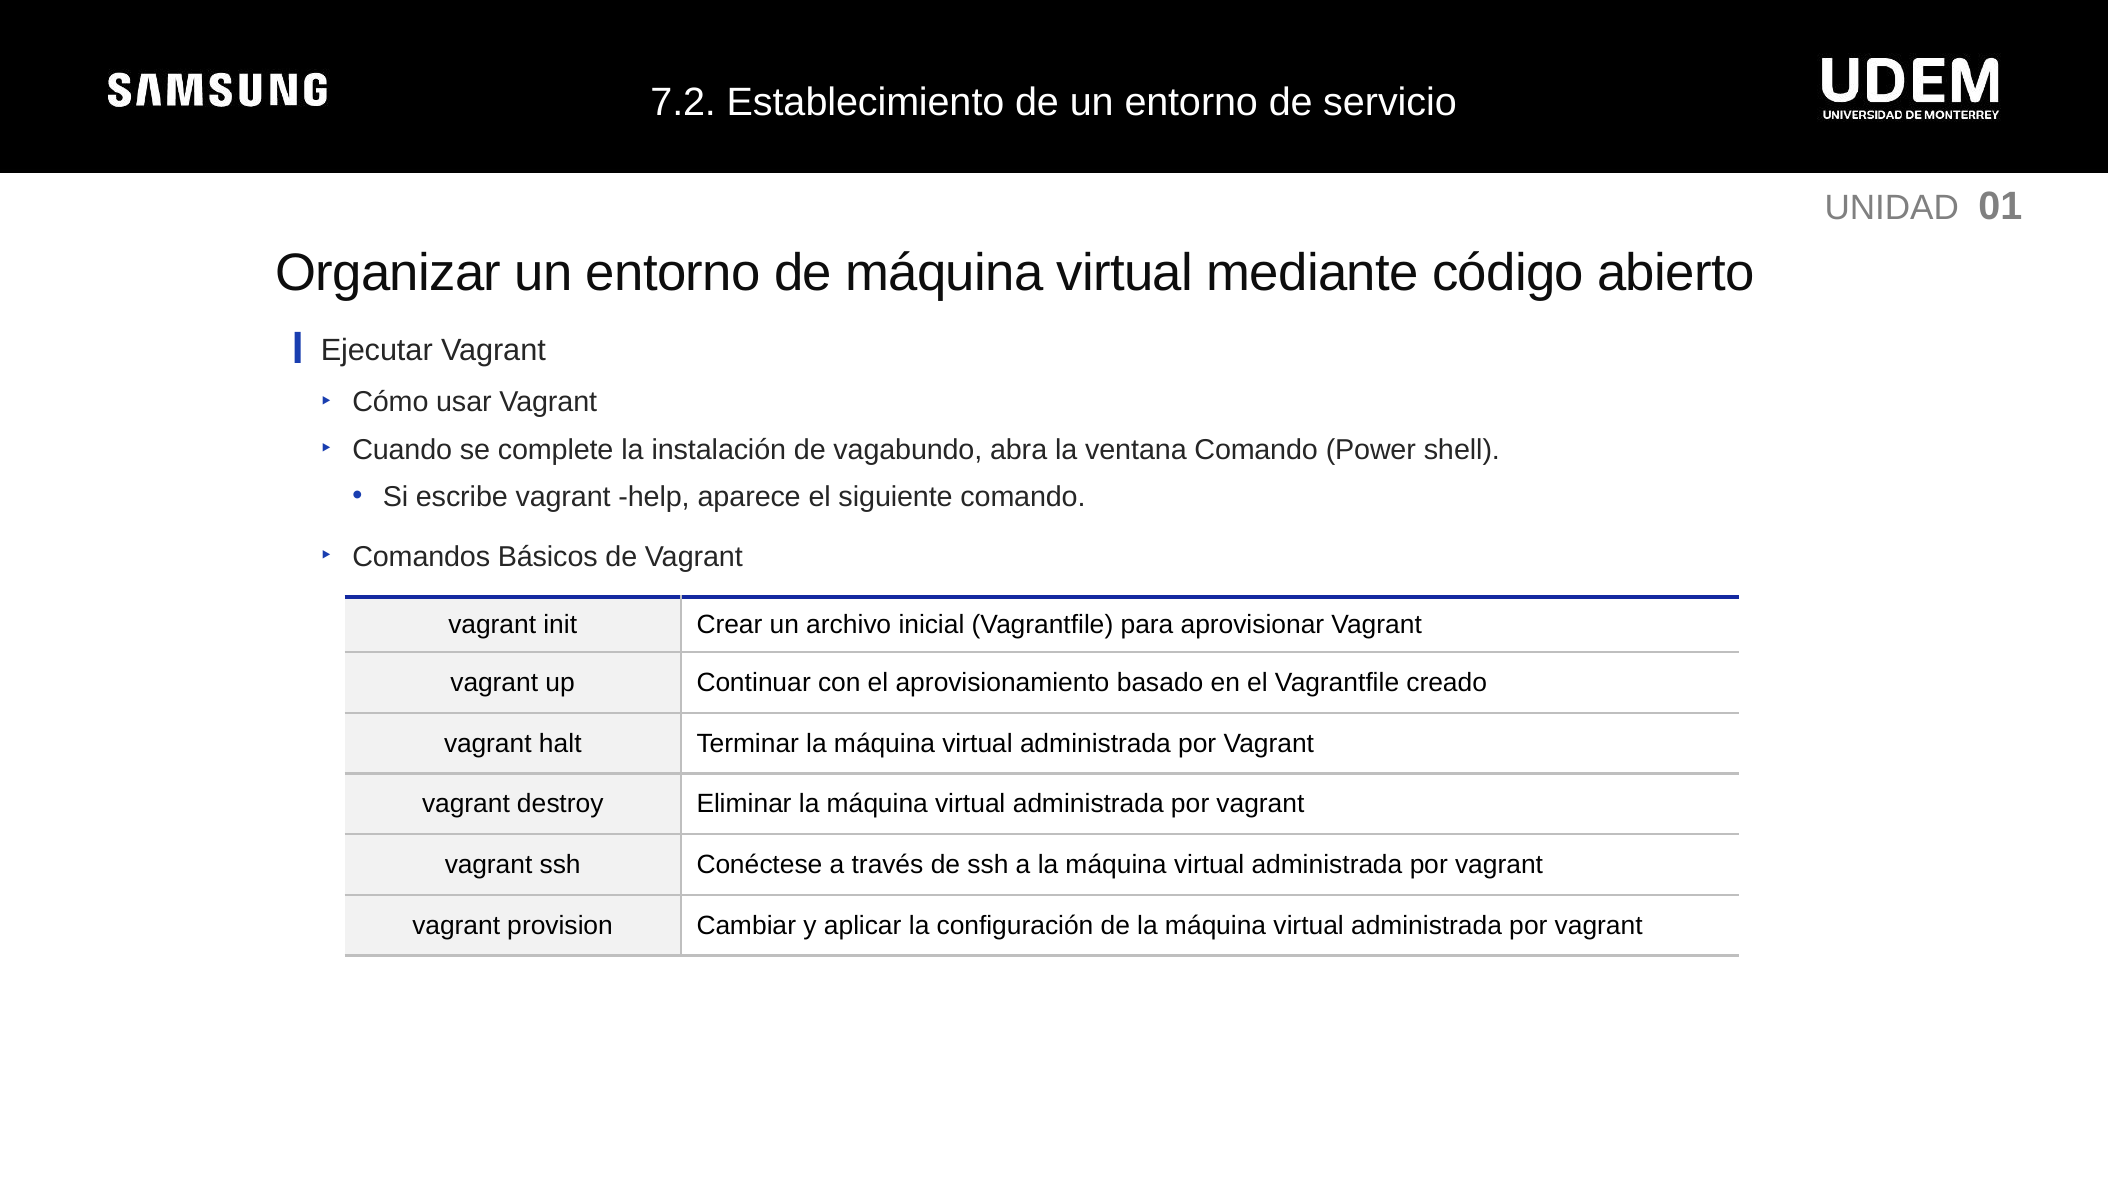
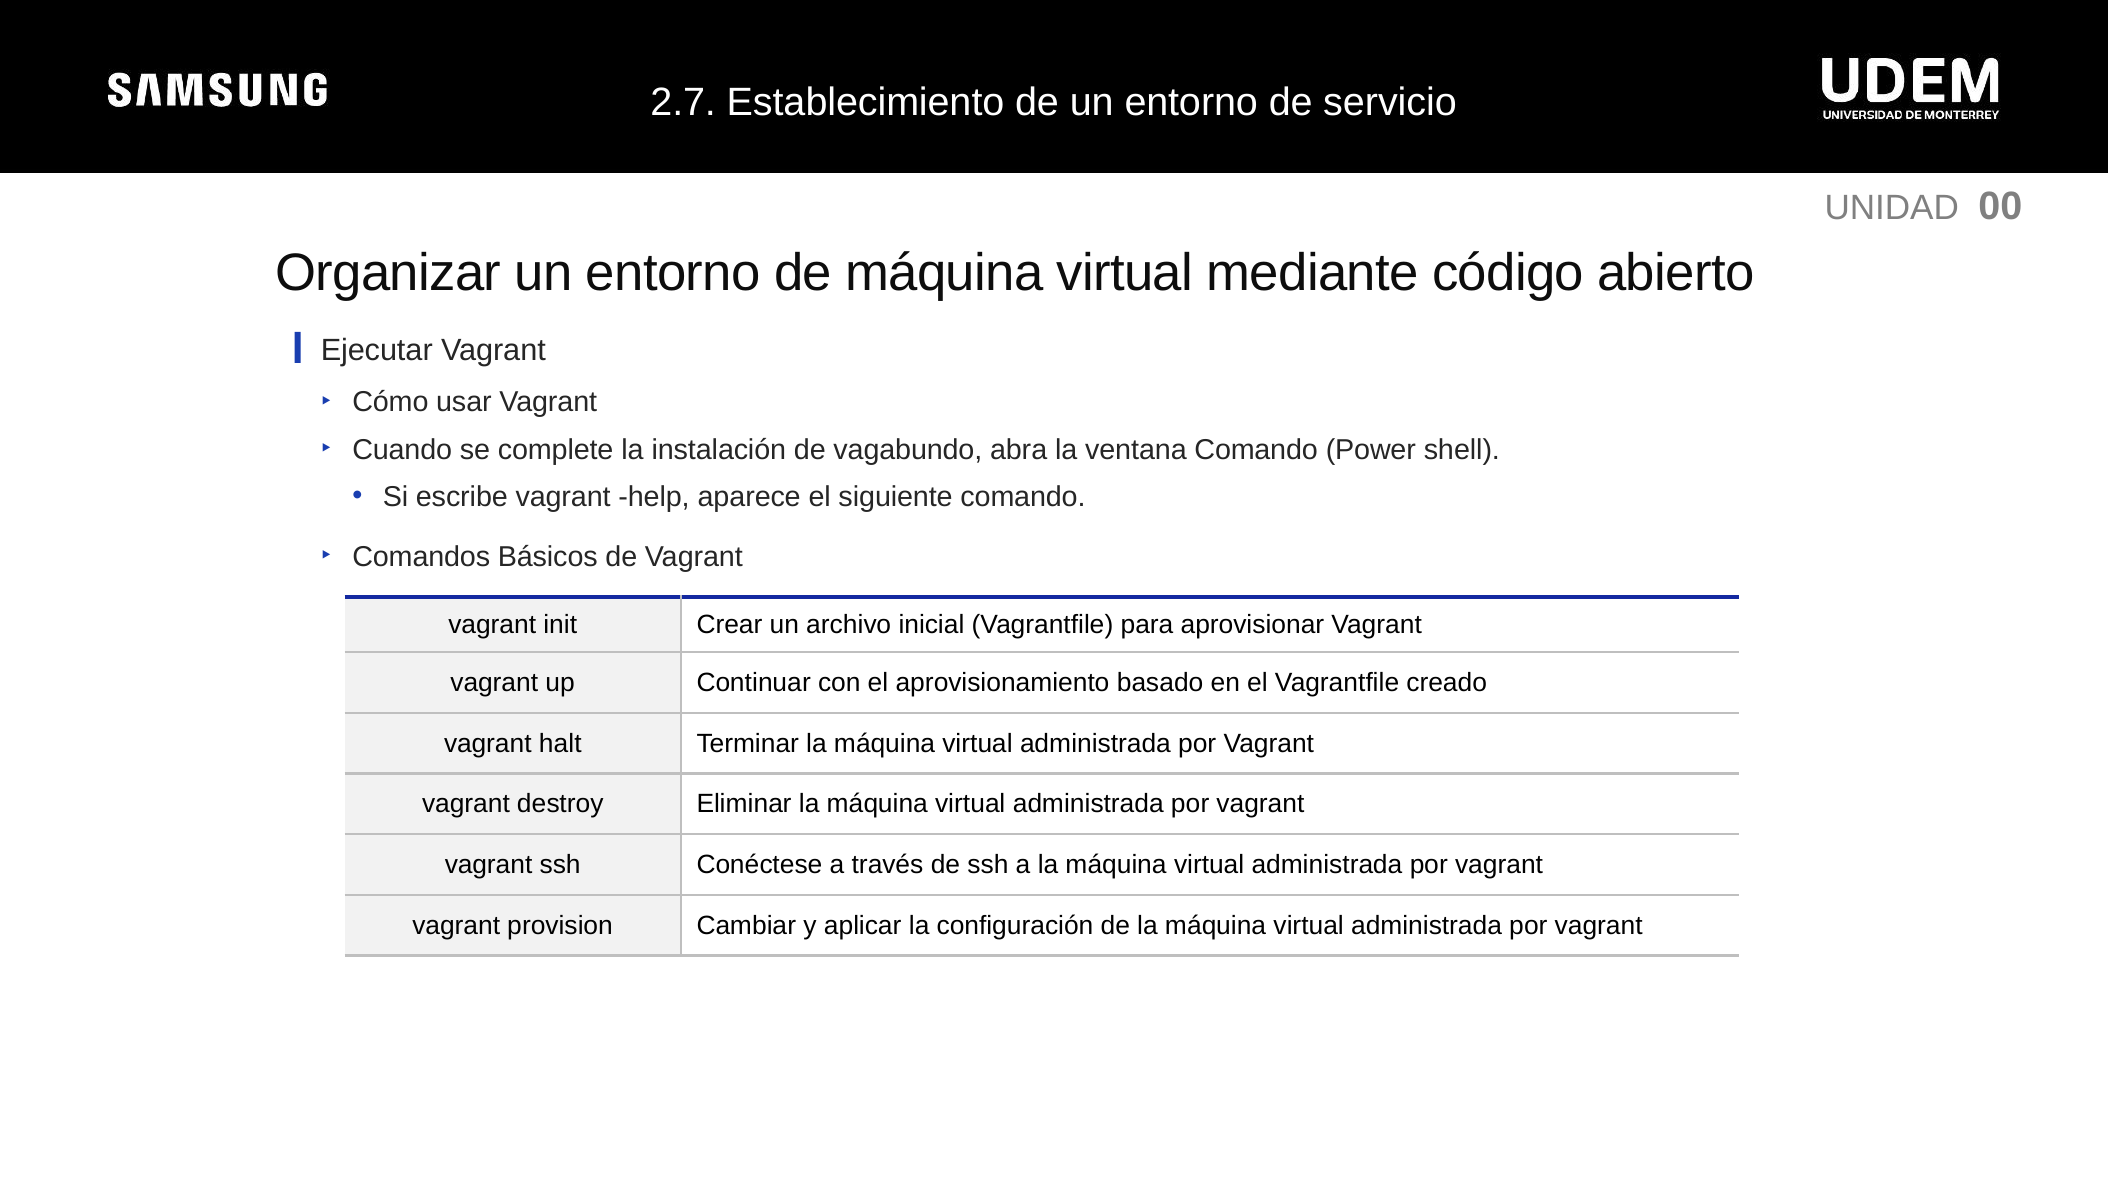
7.2: 7.2 -> 2.7 (683, 103)
01: 01 -> 00 (2000, 206)
